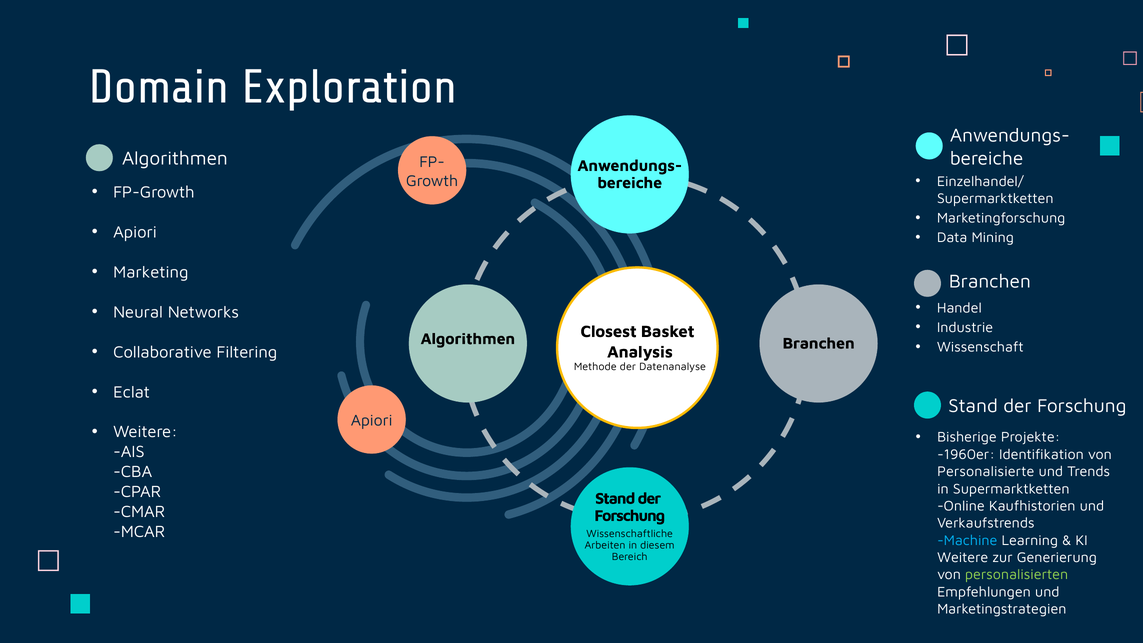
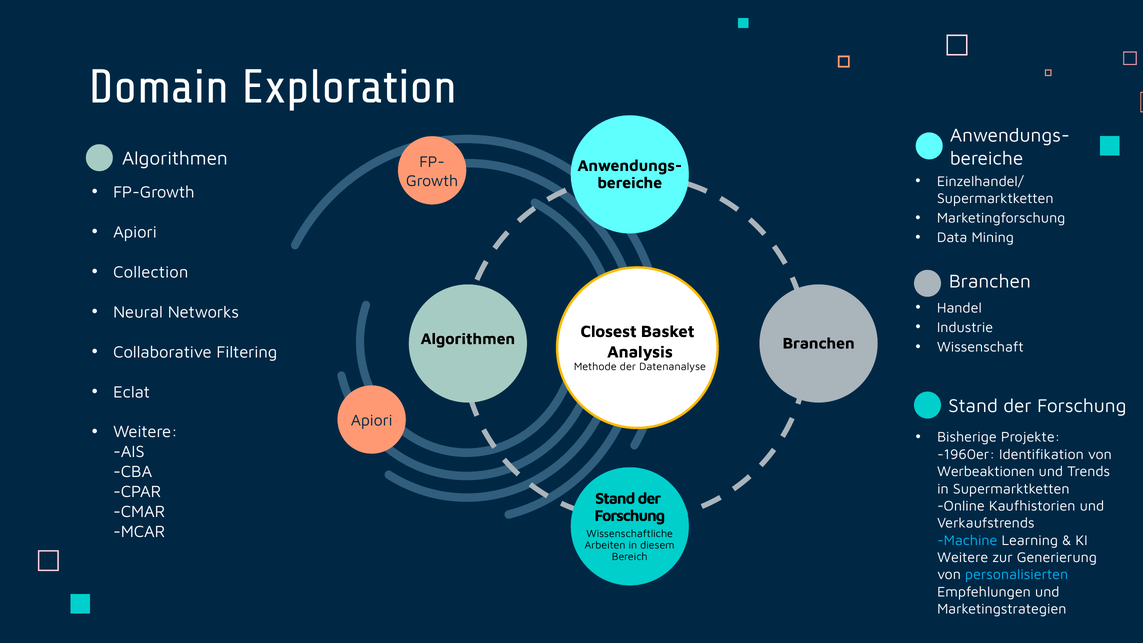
Marketing: Marketing -> Collection (151, 272)
Personalisierte: Personalisierte -> Werbeaktionen (986, 472)
personalisierten colour: light green -> light blue (1017, 575)
